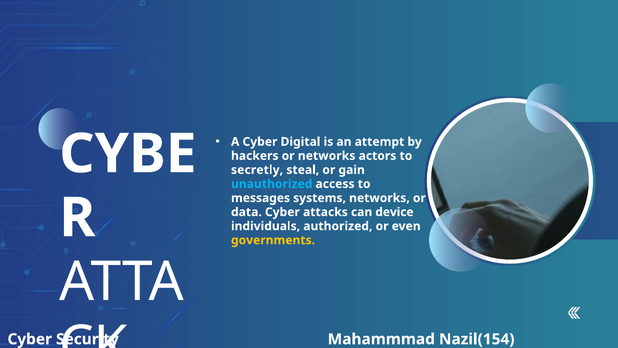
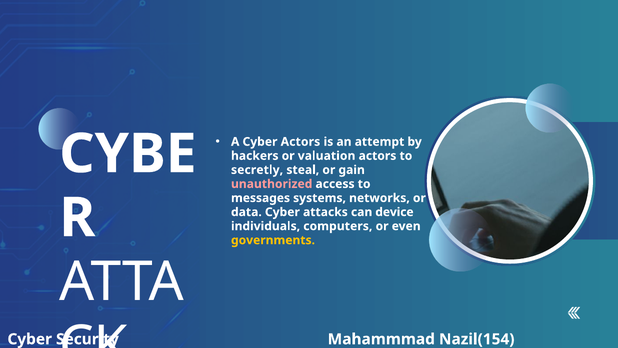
Cyber Digital: Digital -> Actors (300, 142)
or networks: networks -> valuation (327, 156)
unauthorized colour: light blue -> pink (272, 184)
authorized: authorized -> computers (338, 226)
